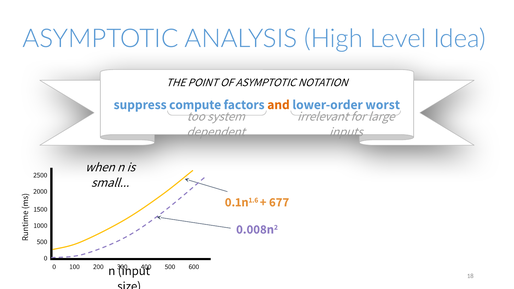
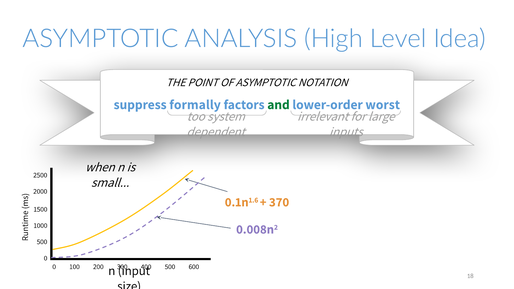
compute: compute -> formally (195, 105)
and colour: orange -> green (278, 105)
677: 677 -> 370 (279, 202)
